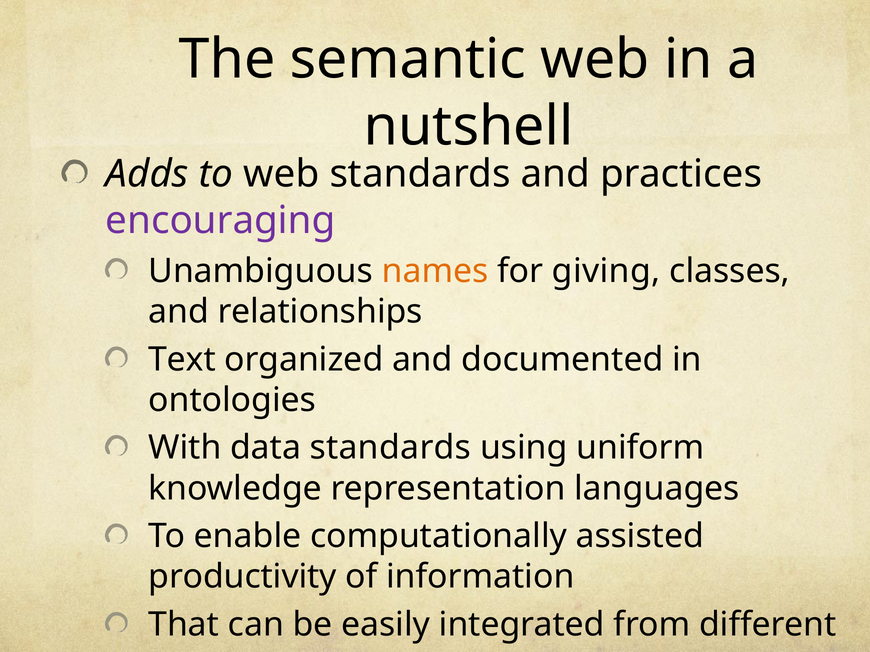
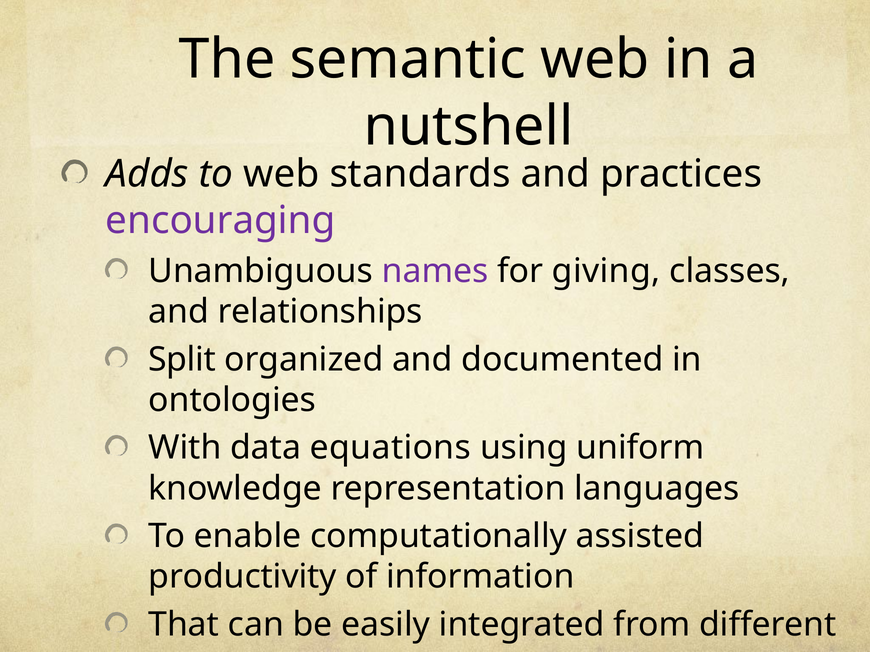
names colour: orange -> purple (435, 271)
Text: Text -> Split (182, 360)
data standards: standards -> equations (390, 448)
